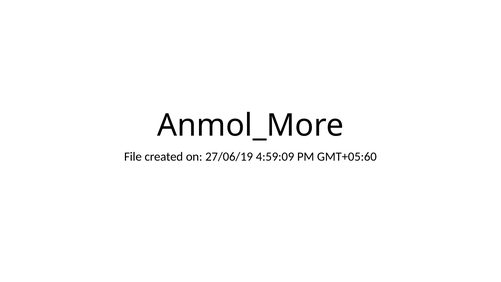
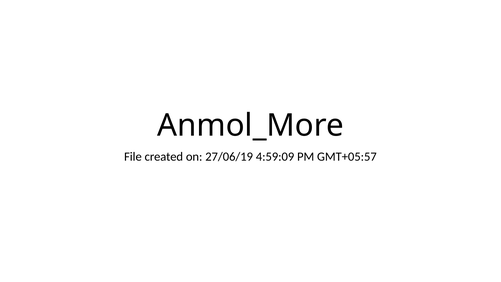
GMT+05:60: GMT+05:60 -> GMT+05:57 (347, 157)
